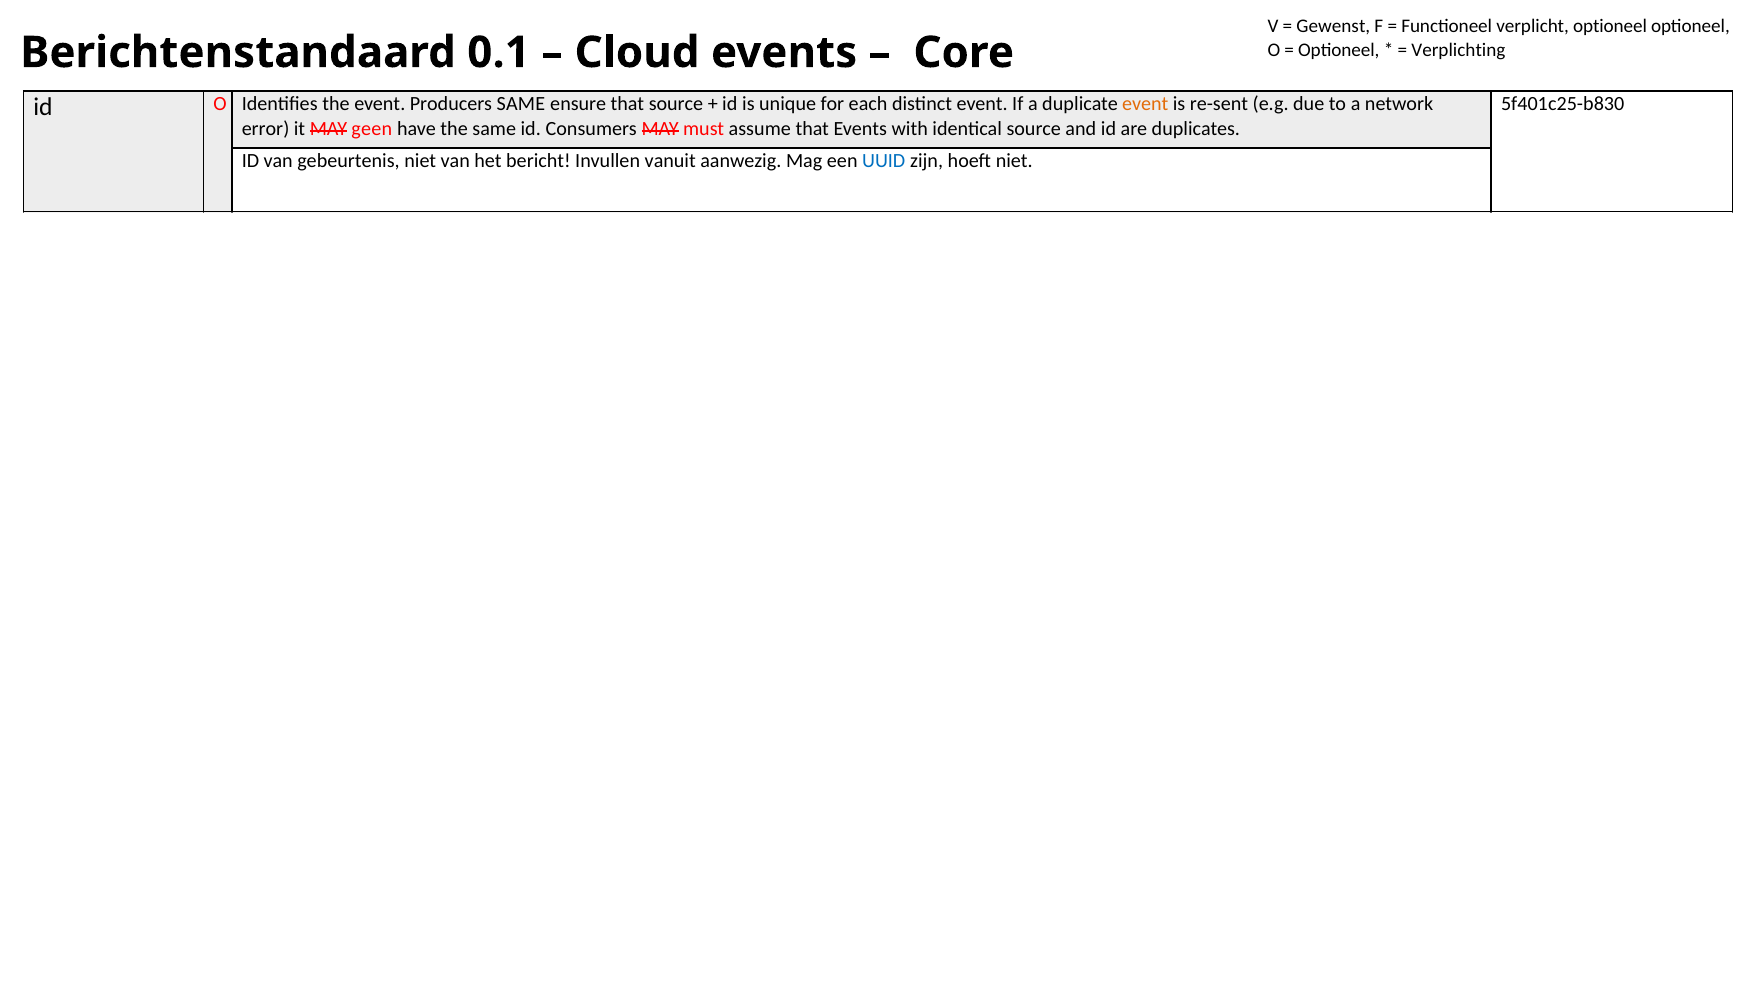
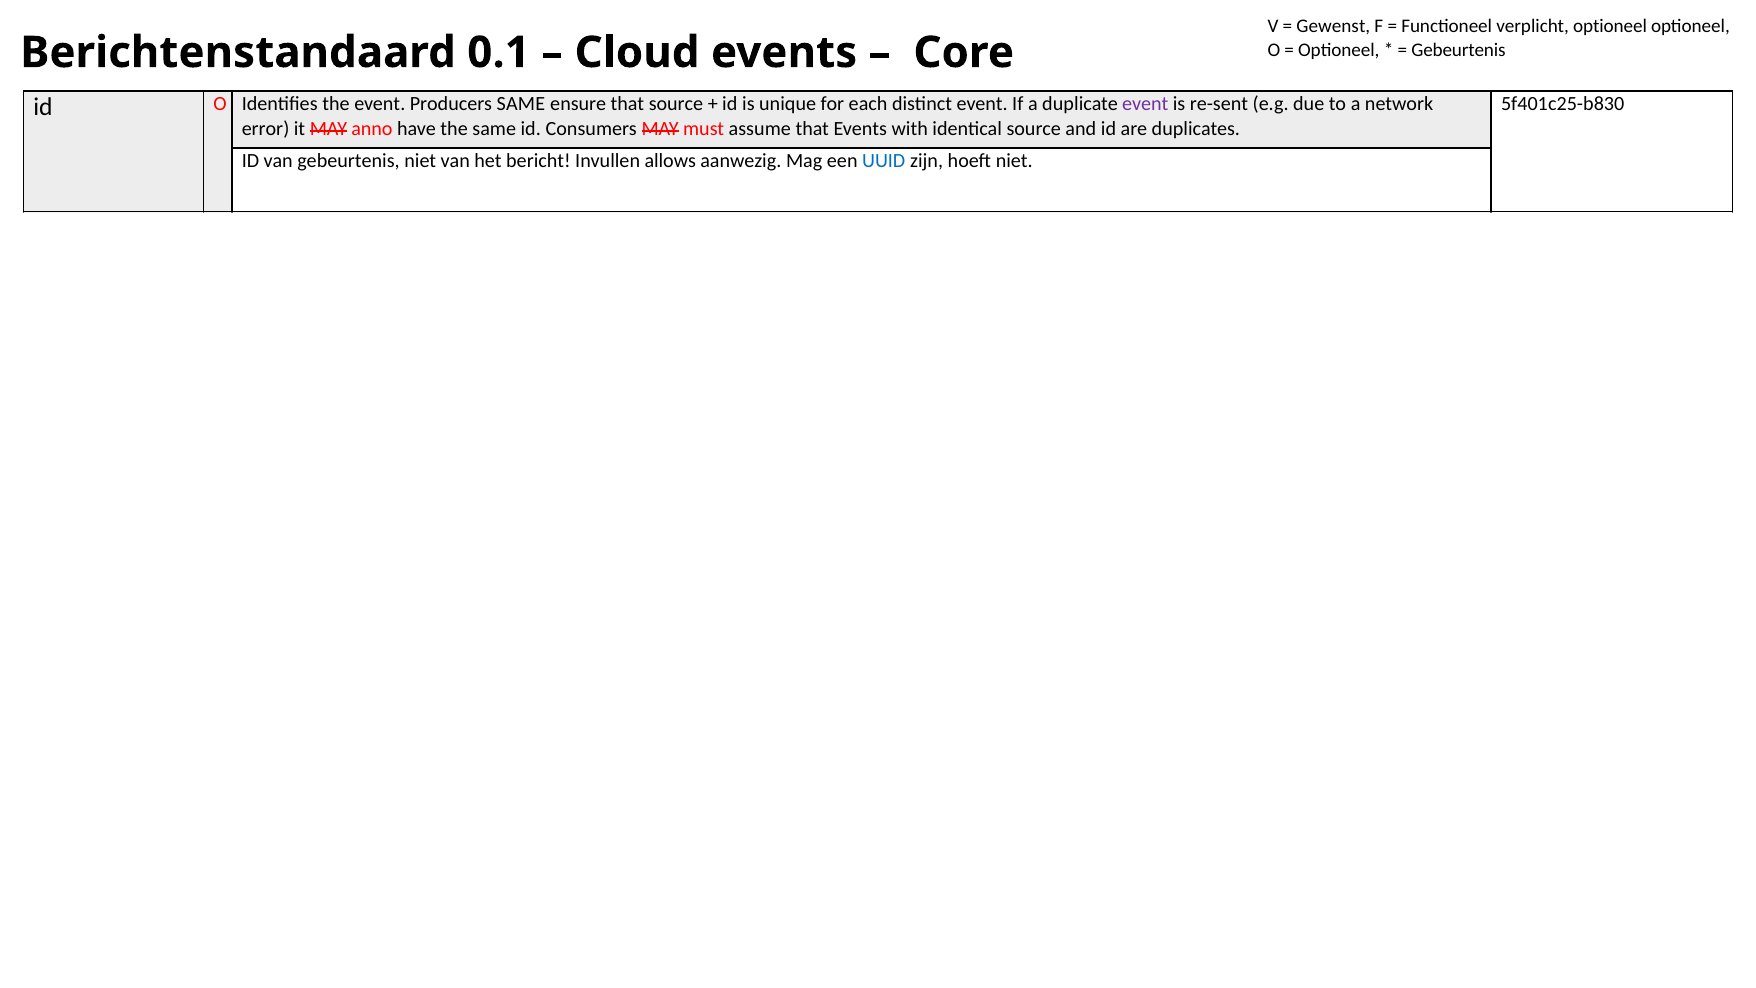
Verplichting: Verplichting -> Gebeurtenis (1459, 50)
event colour: orange -> purple (1145, 104)
geen: geen -> anno (372, 129)
Invullen vanuit: vanuit -> allows (670, 161)
